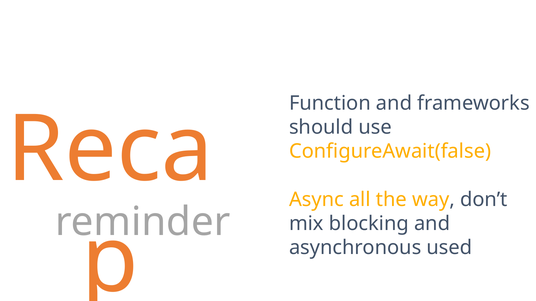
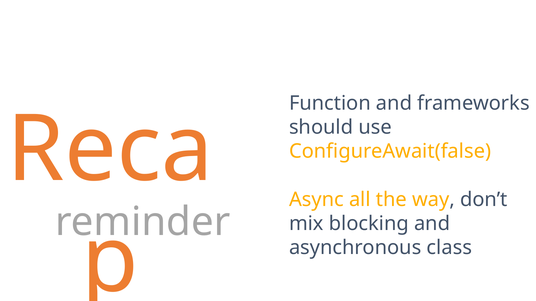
used: used -> class (449, 248)
